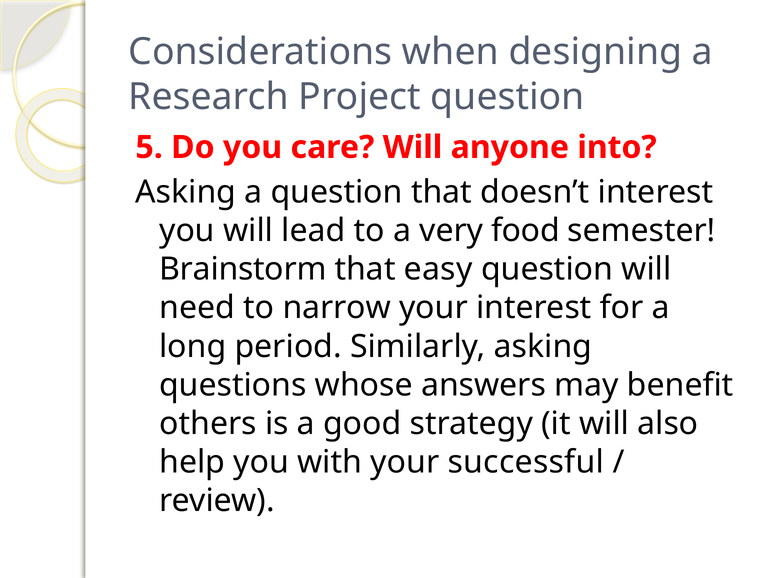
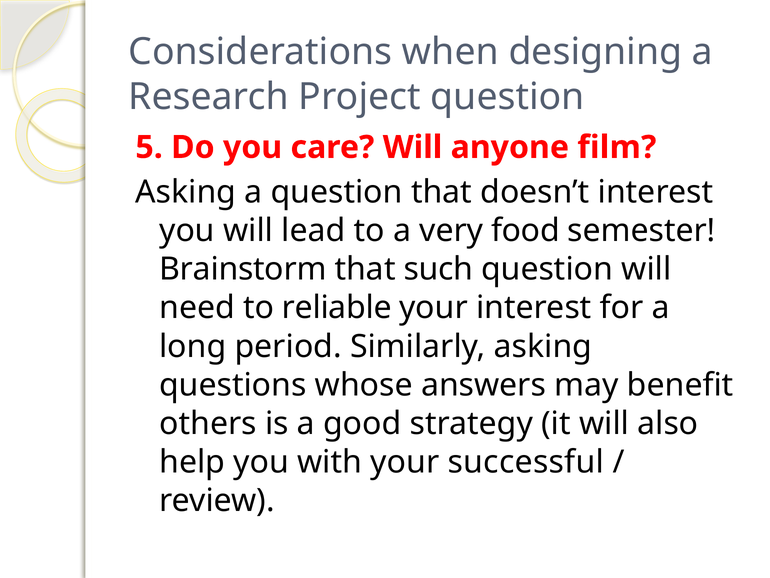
into: into -> film (617, 147)
easy: easy -> such (438, 269)
narrow: narrow -> reliable (337, 308)
